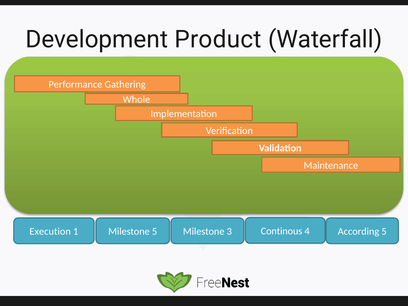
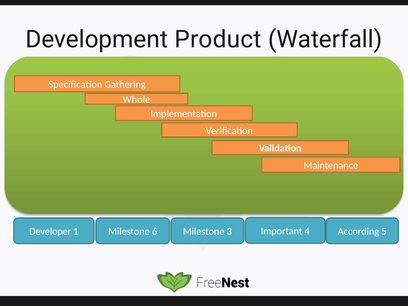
Performance: Performance -> Specification (75, 85)
Execution: Execution -> Developer (50, 232)
Milestone 5: 5 -> 6 (155, 232)
Continous: Continous -> Important (282, 231)
